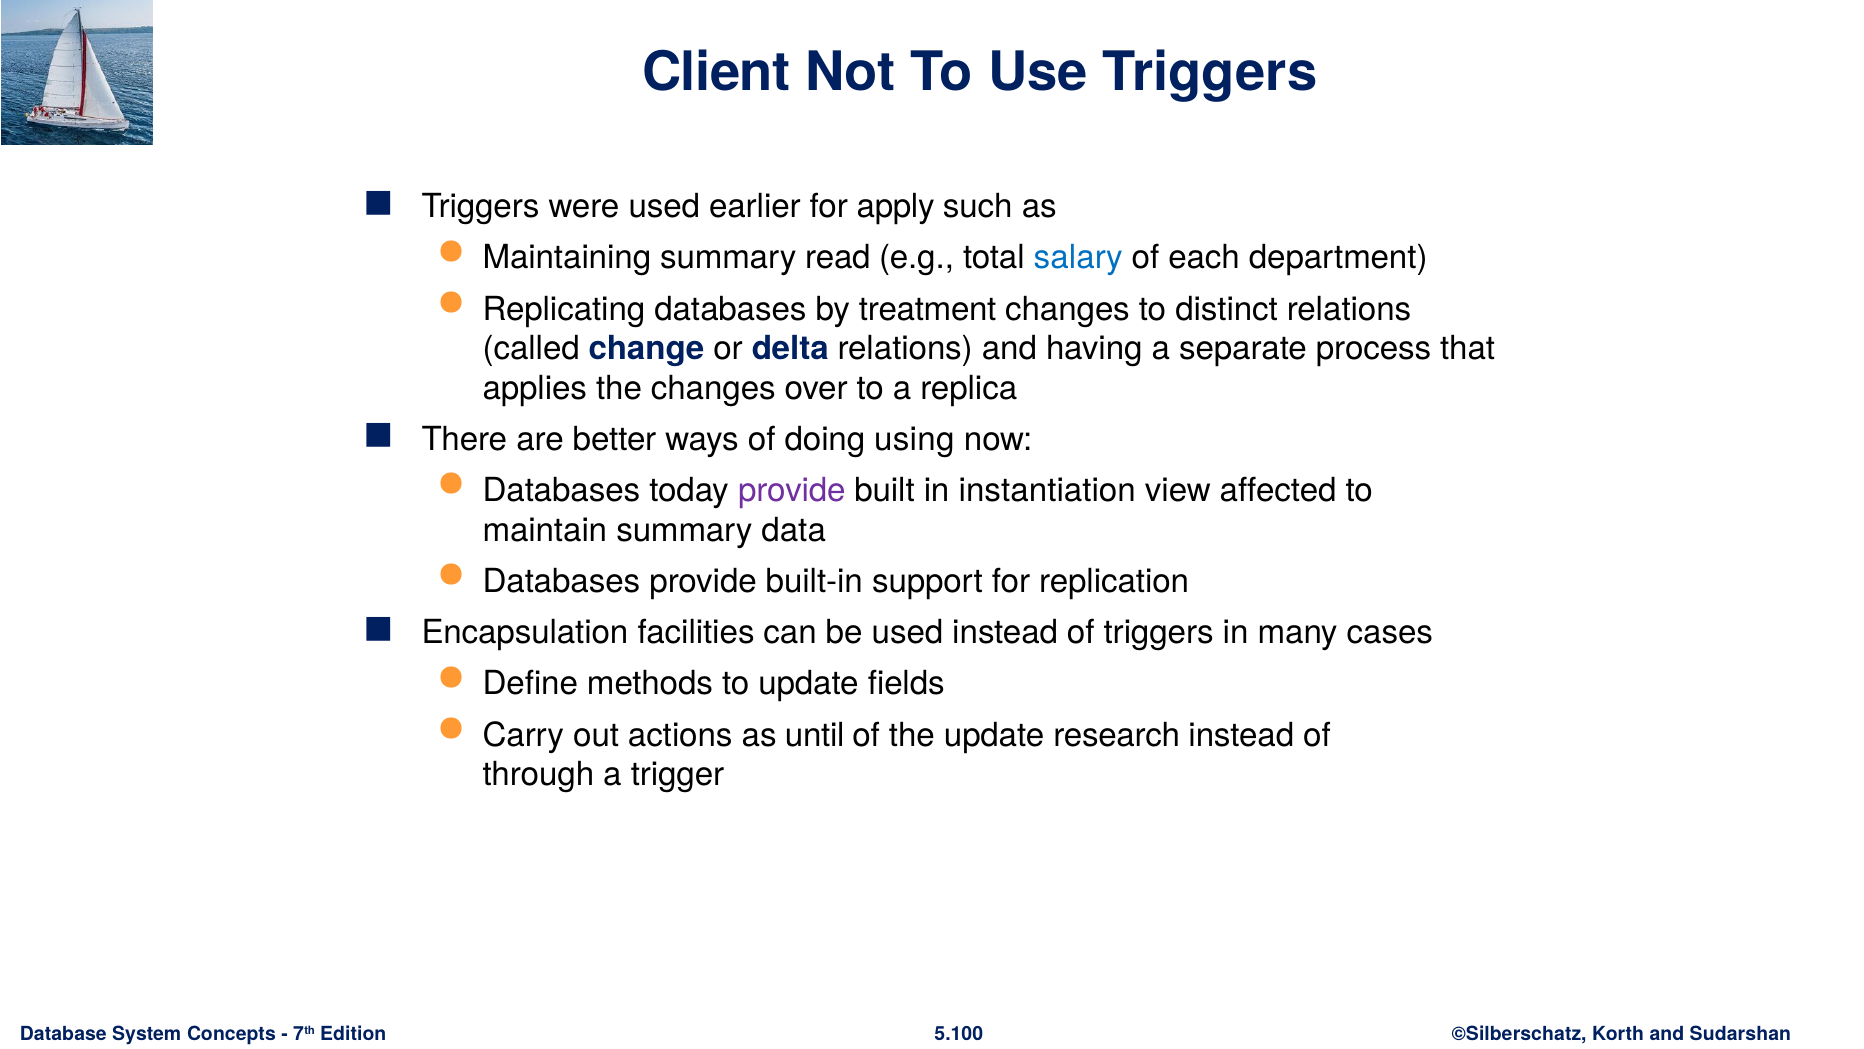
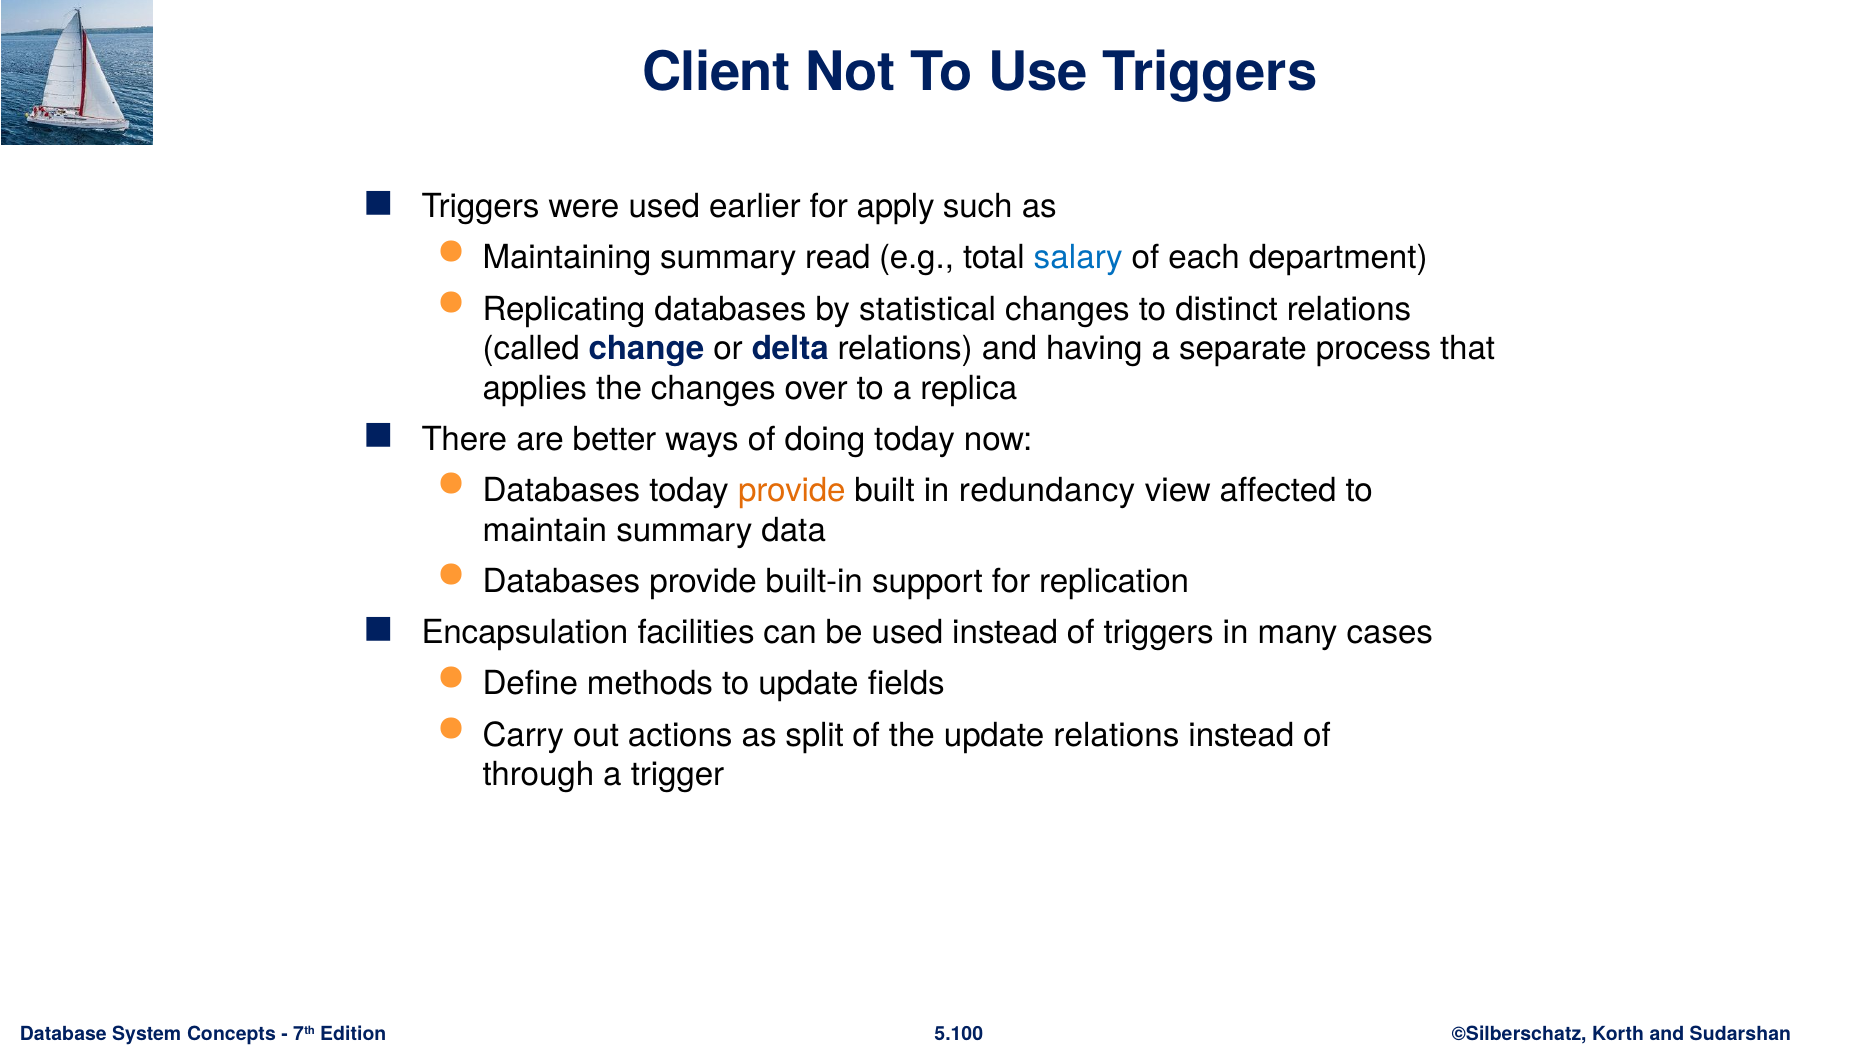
treatment: treatment -> statistical (928, 309)
doing using: using -> today (915, 439)
provide colour: purple -> orange (792, 490)
instantiation: instantiation -> redundancy (1047, 490)
until: until -> split (815, 735)
update research: research -> relations (1116, 735)
